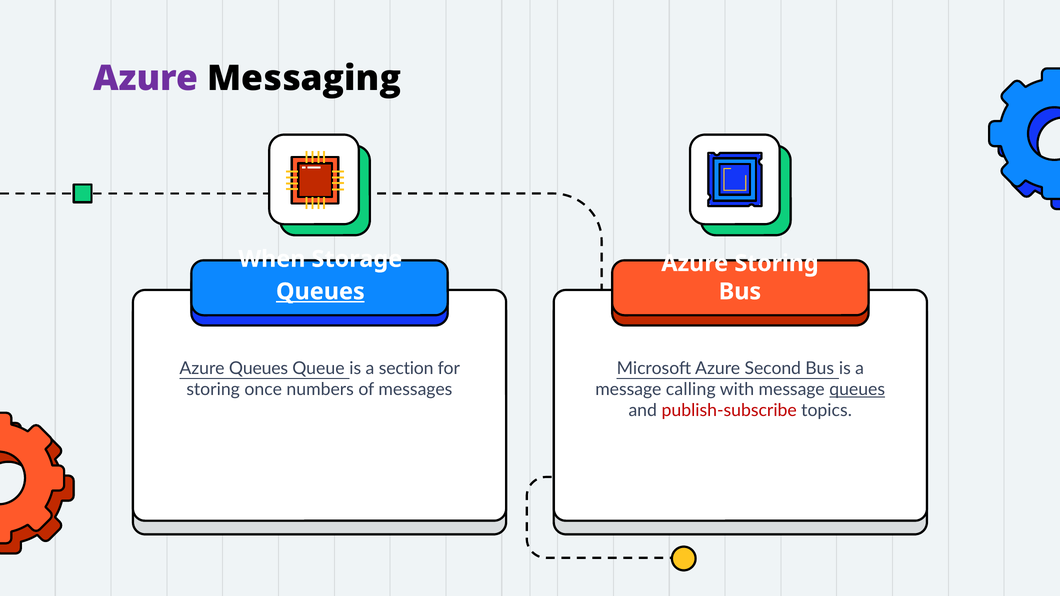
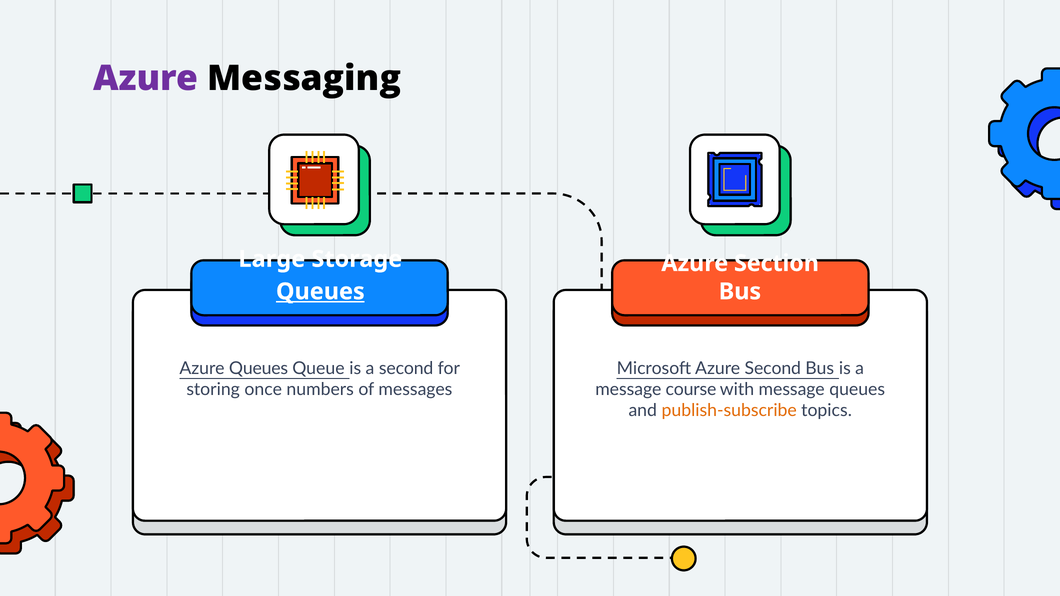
When: When -> Large (272, 259)
Azure Storing: Storing -> Section (776, 263)
a section: section -> second (406, 368)
calling: calling -> course (691, 390)
queues underline: present -> none (857, 390)
publish-subscribe colour: red -> orange (729, 411)
